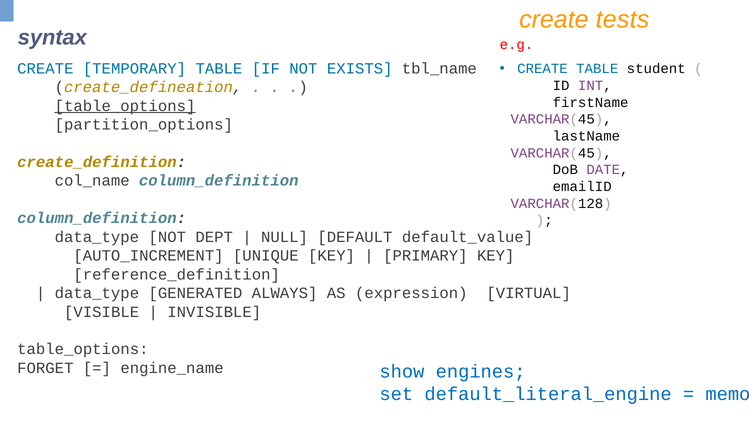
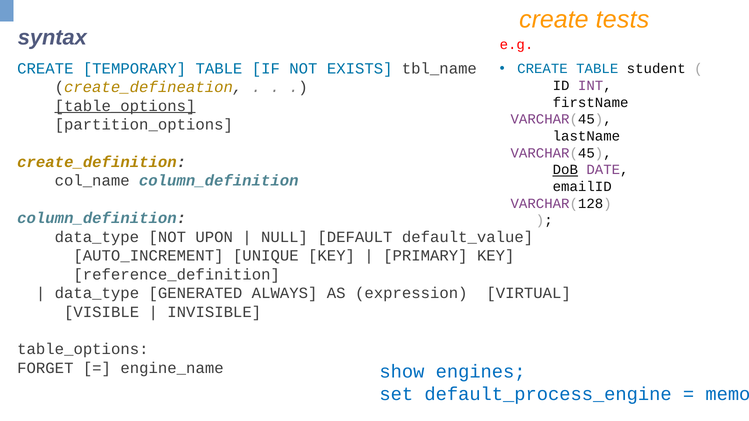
DoB underline: none -> present (565, 170)
DEPT: DEPT -> UPON (214, 237)
default_literal_engine: default_literal_engine -> default_process_engine (548, 394)
